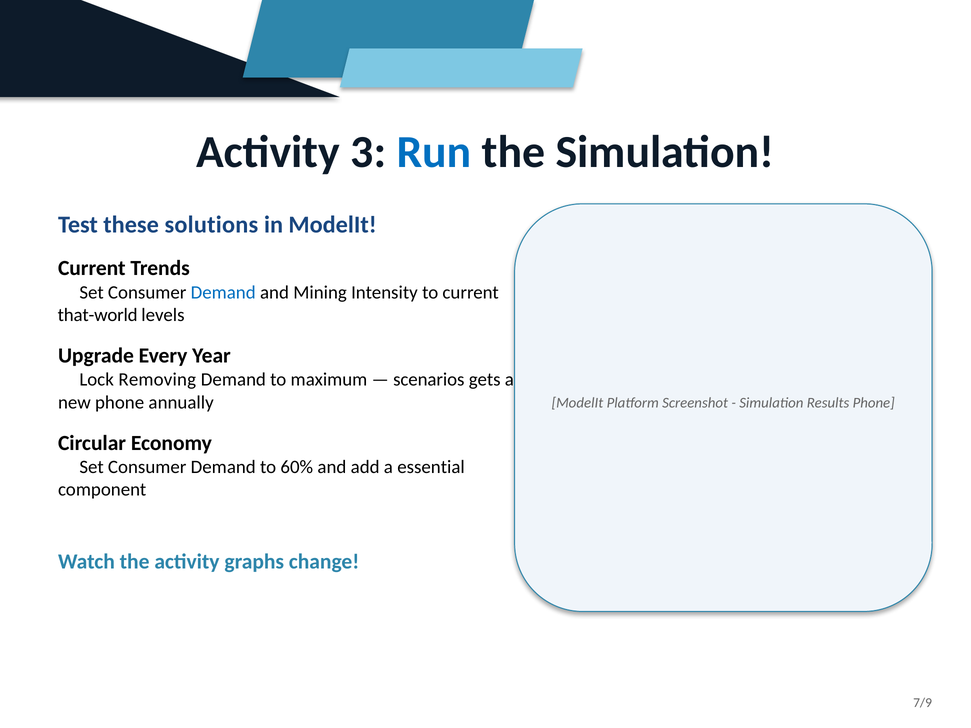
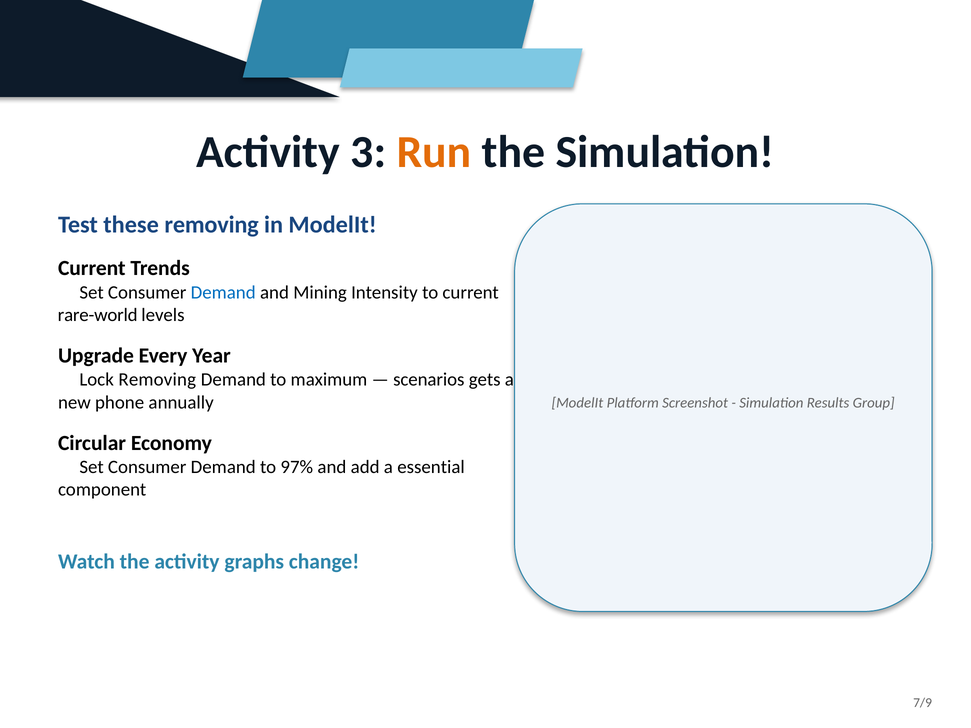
Run colour: blue -> orange (434, 152)
these solutions: solutions -> removing (212, 225)
that-world: that-world -> rare-world (98, 315)
Results Phone: Phone -> Group (874, 403)
60%: 60% -> 97% (297, 467)
